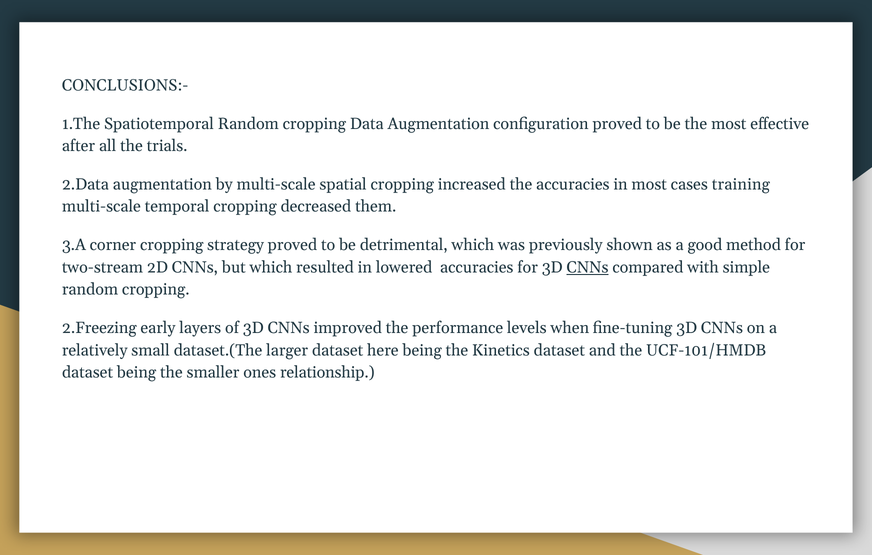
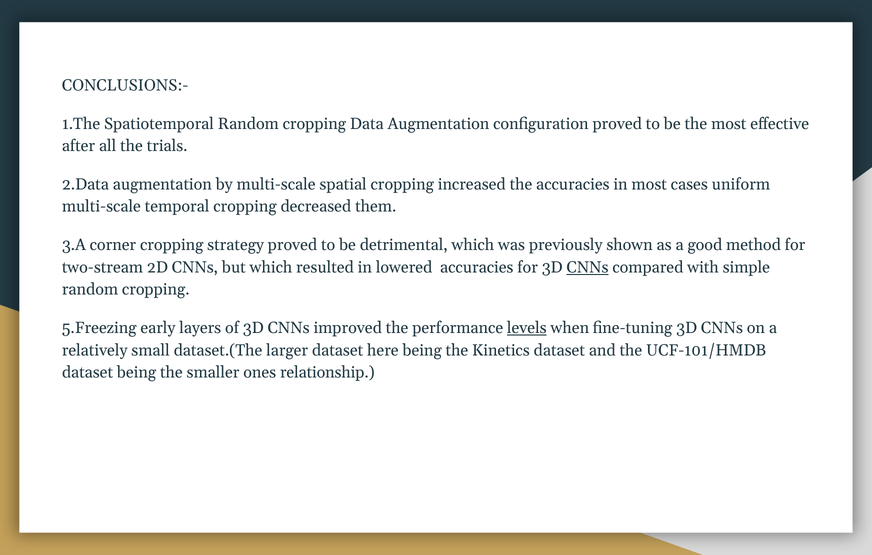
training: training -> uniform (741, 184)
2.Freezing: 2.Freezing -> 5.Freezing (99, 328)
levels underline: none -> present (527, 328)
